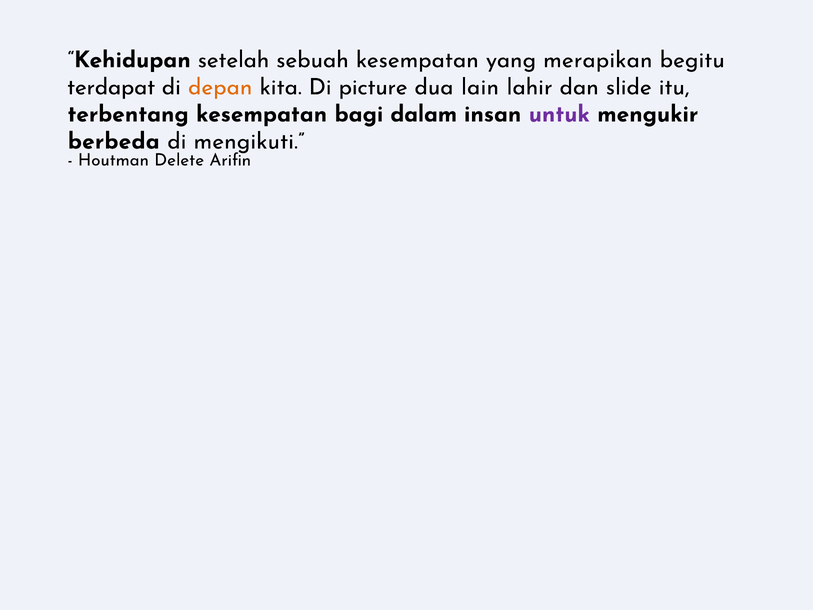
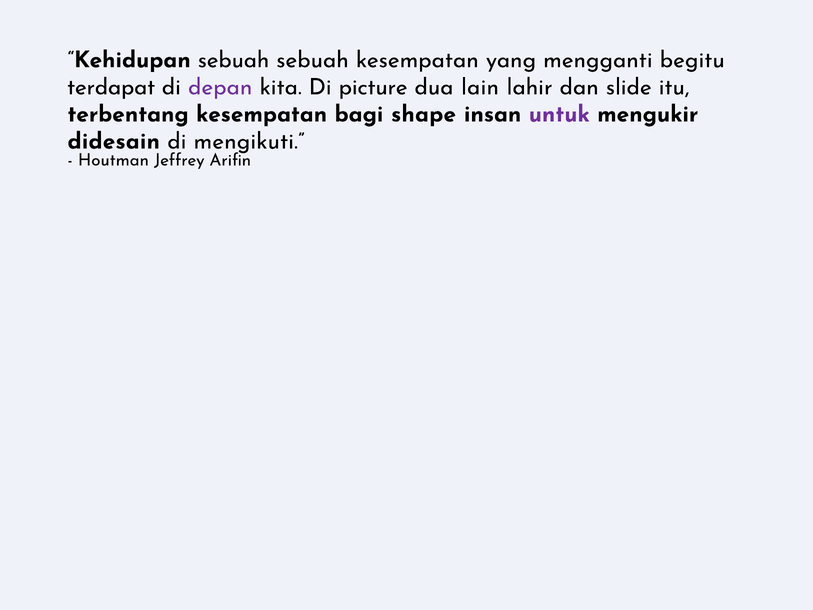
Kehidupan setelah: setelah -> sebuah (234, 60)
merapikan: merapikan -> mengganti (598, 60)
depan colour: orange -> purple (220, 87)
dalam: dalam -> shape (424, 114)
berbeda: berbeda -> didesain (114, 141)
Delete: Delete -> Jeffrey (179, 160)
